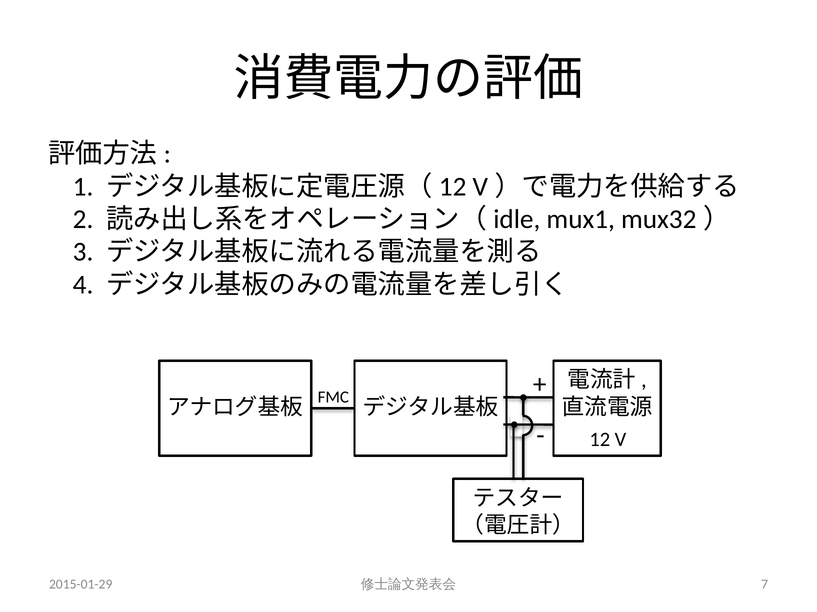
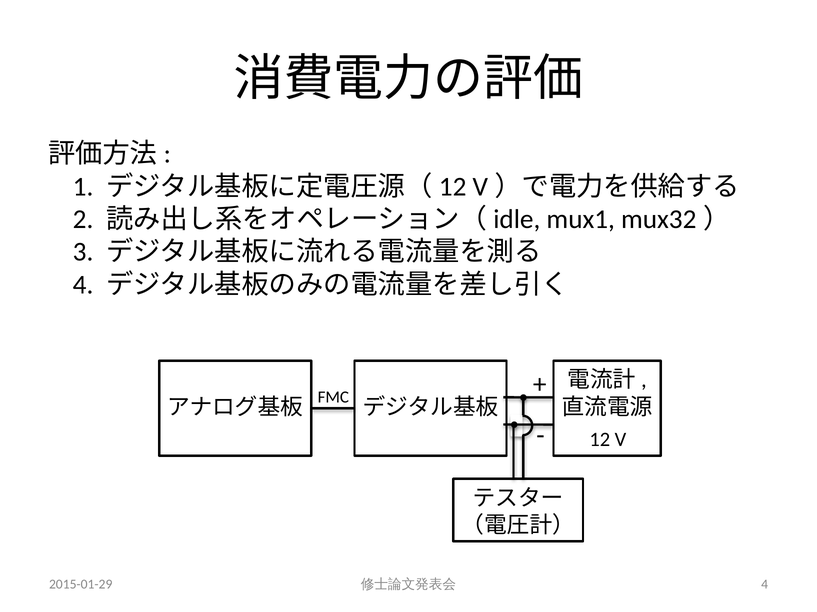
7: 7 -> 4 (765, 585)
